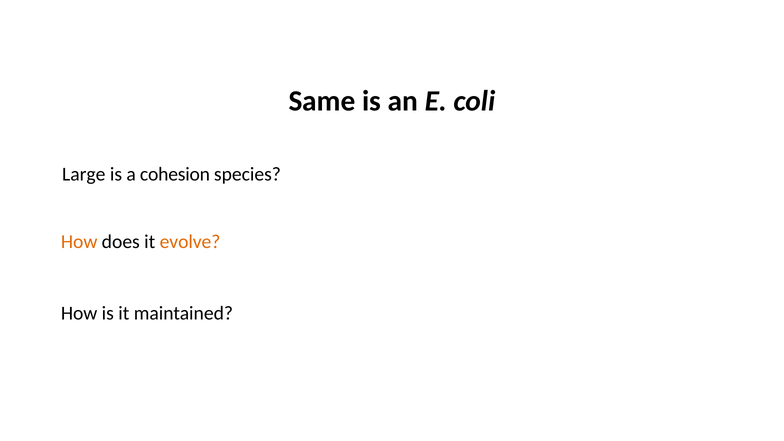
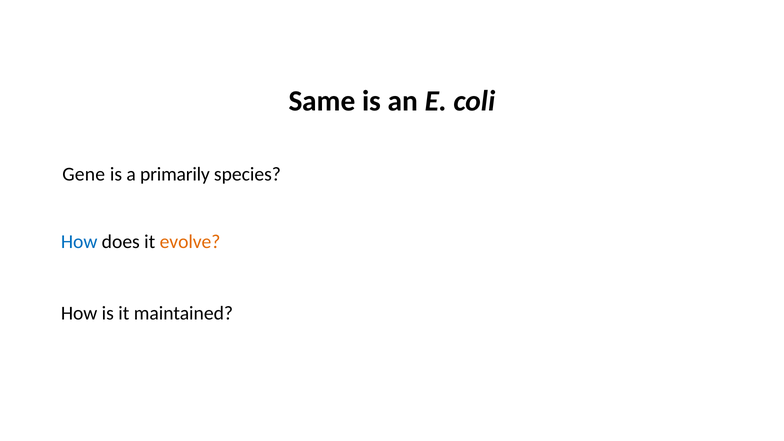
Large: Large -> Gene (84, 174)
cohesion: cohesion -> primarily (175, 174)
How colour: orange -> blue (79, 242)
